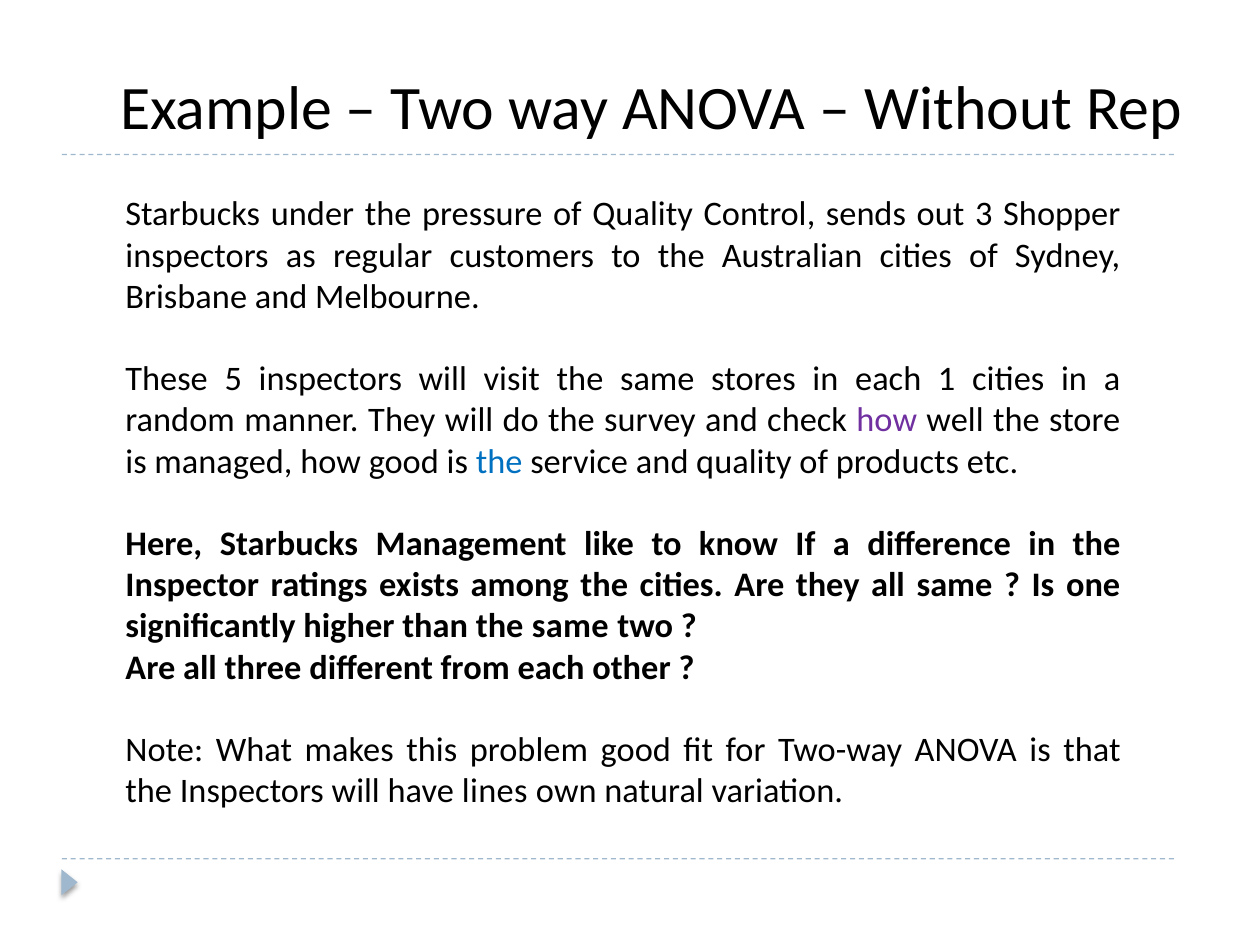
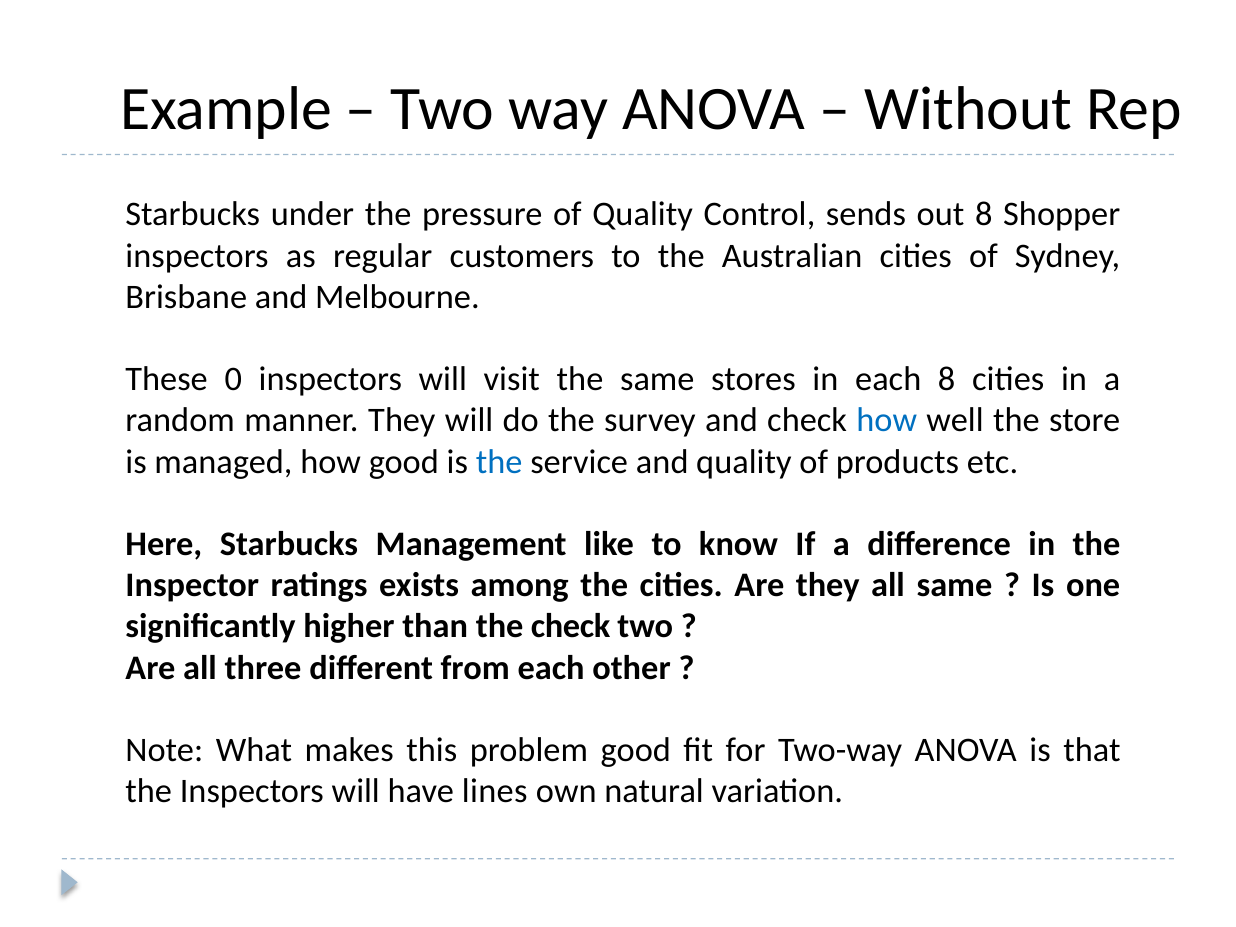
out 3: 3 -> 8 (984, 215)
5: 5 -> 0 (233, 379)
each 1: 1 -> 8 (947, 379)
how colour: purple -> blue (887, 421)
than the same: same -> check (571, 627)
